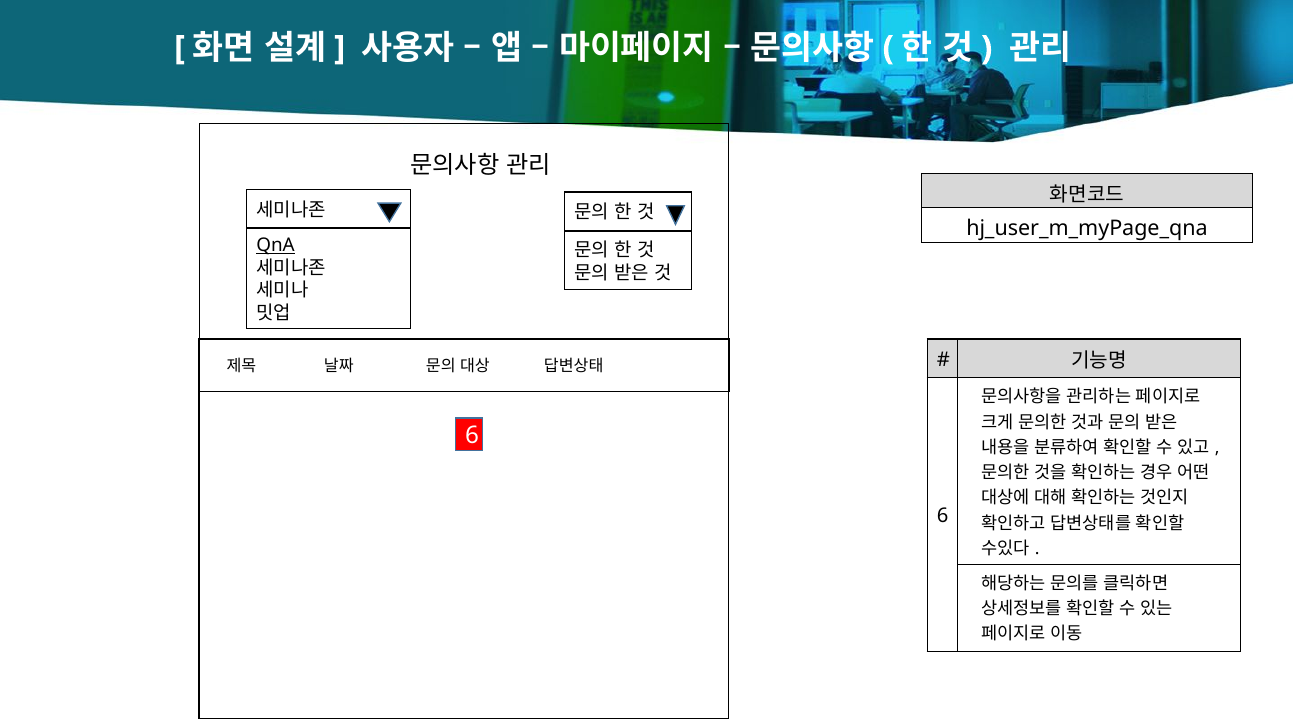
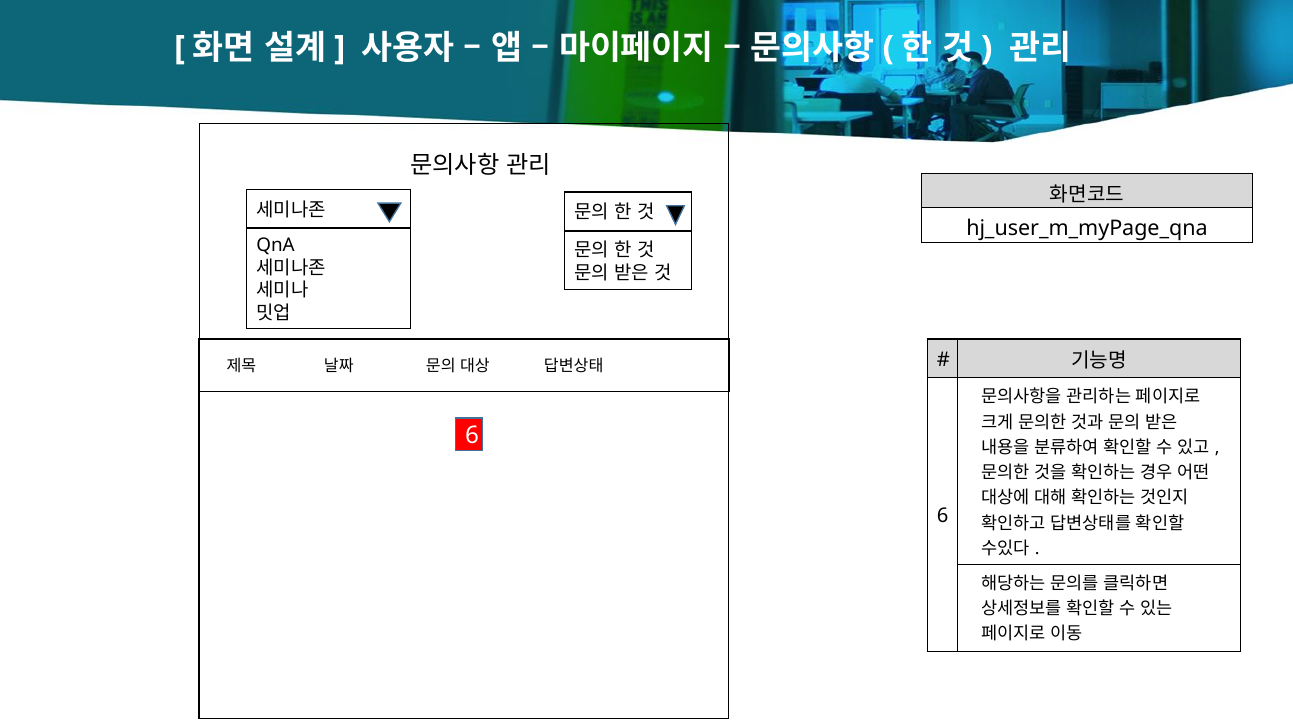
QnA underline: present -> none (276, 245)
